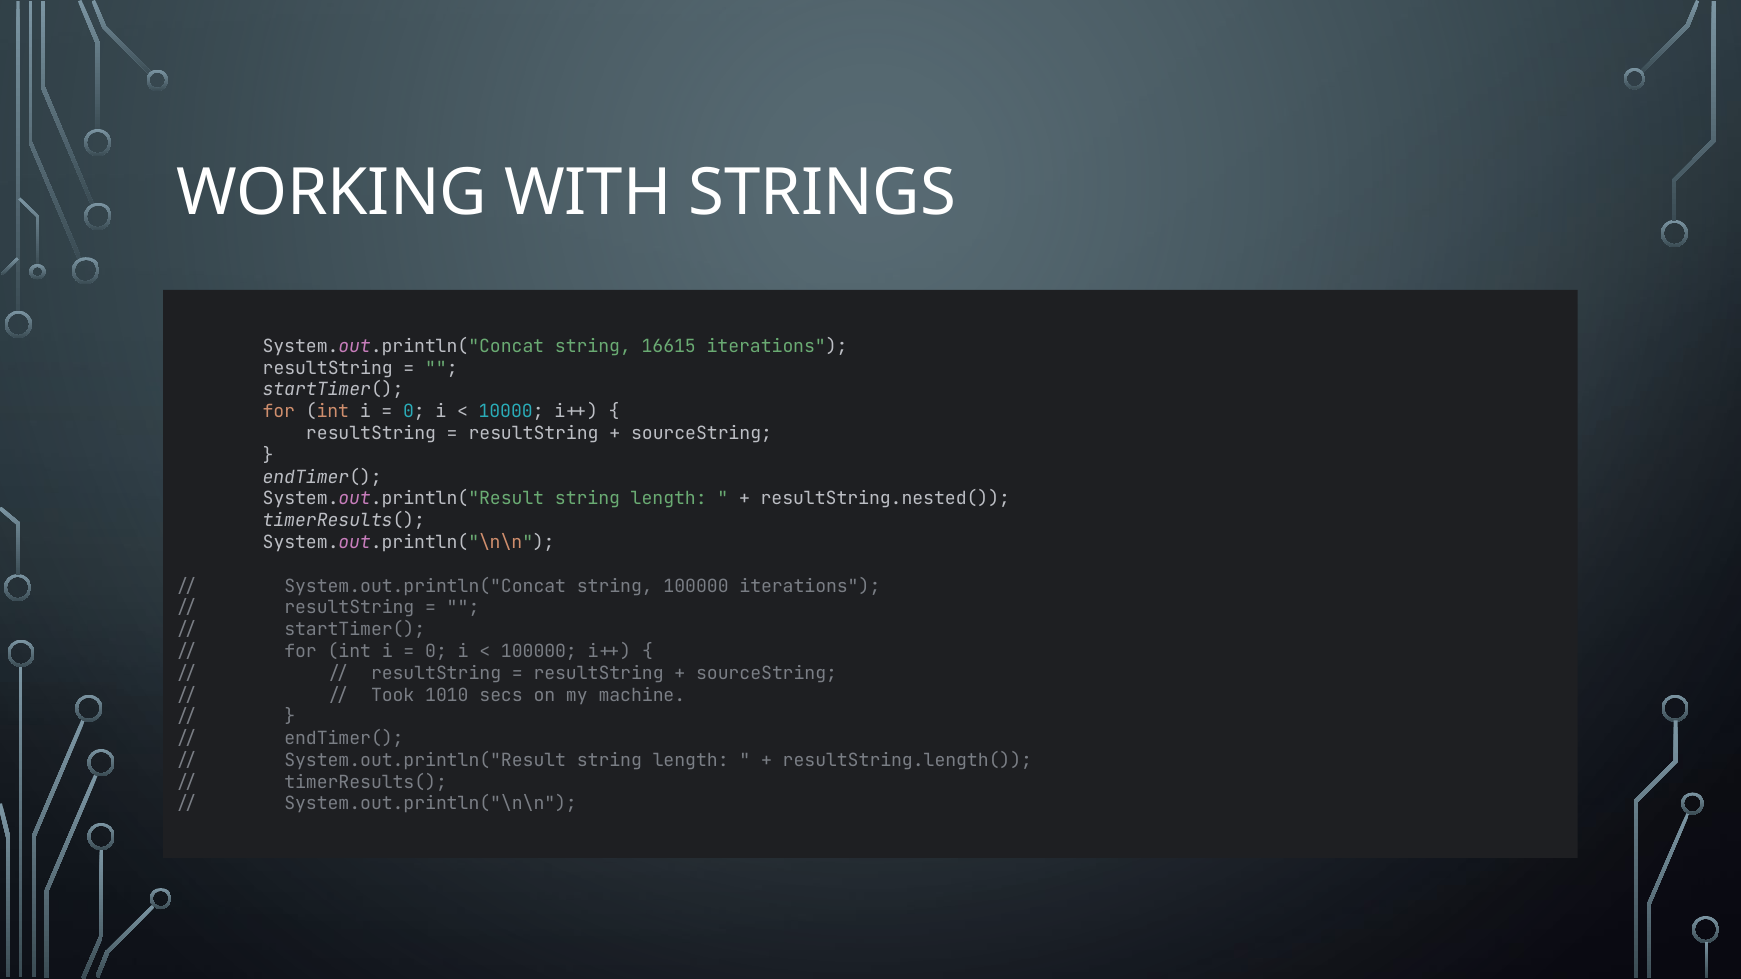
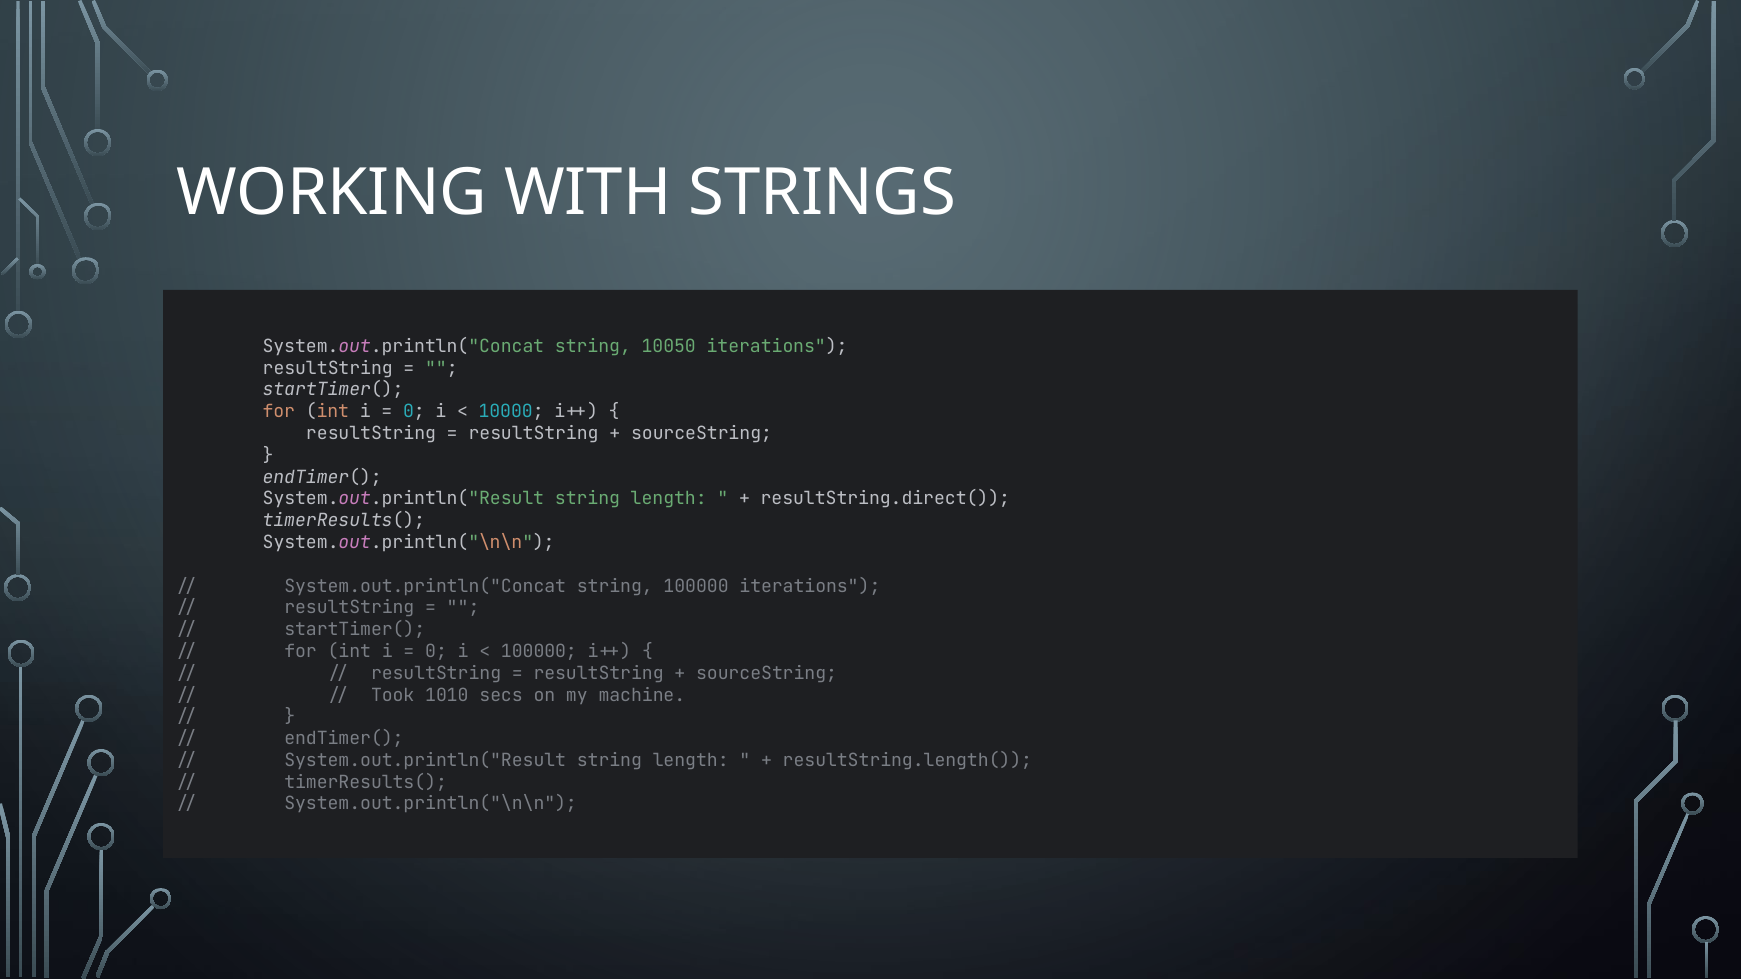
16615: 16615 -> 10050 (669, 347)
resultString.nested(: resultString.nested( -> resultString.direct( (885, 499)
